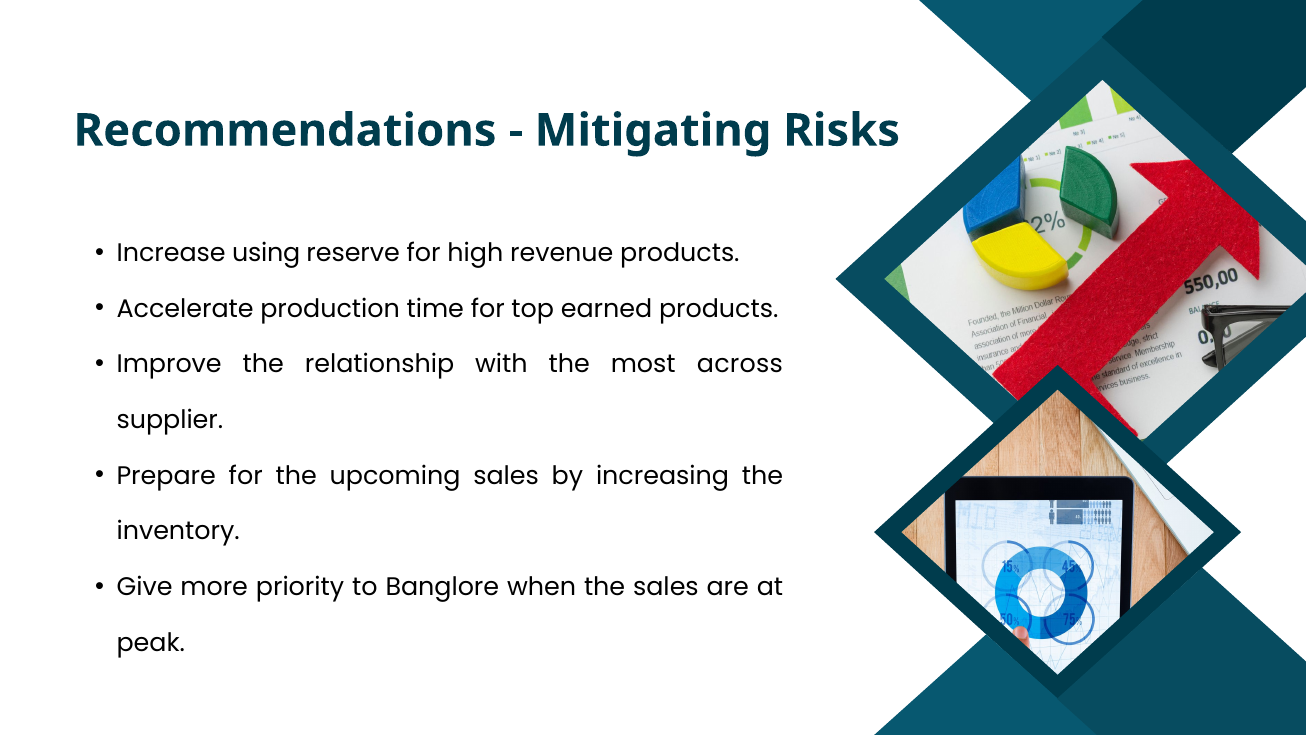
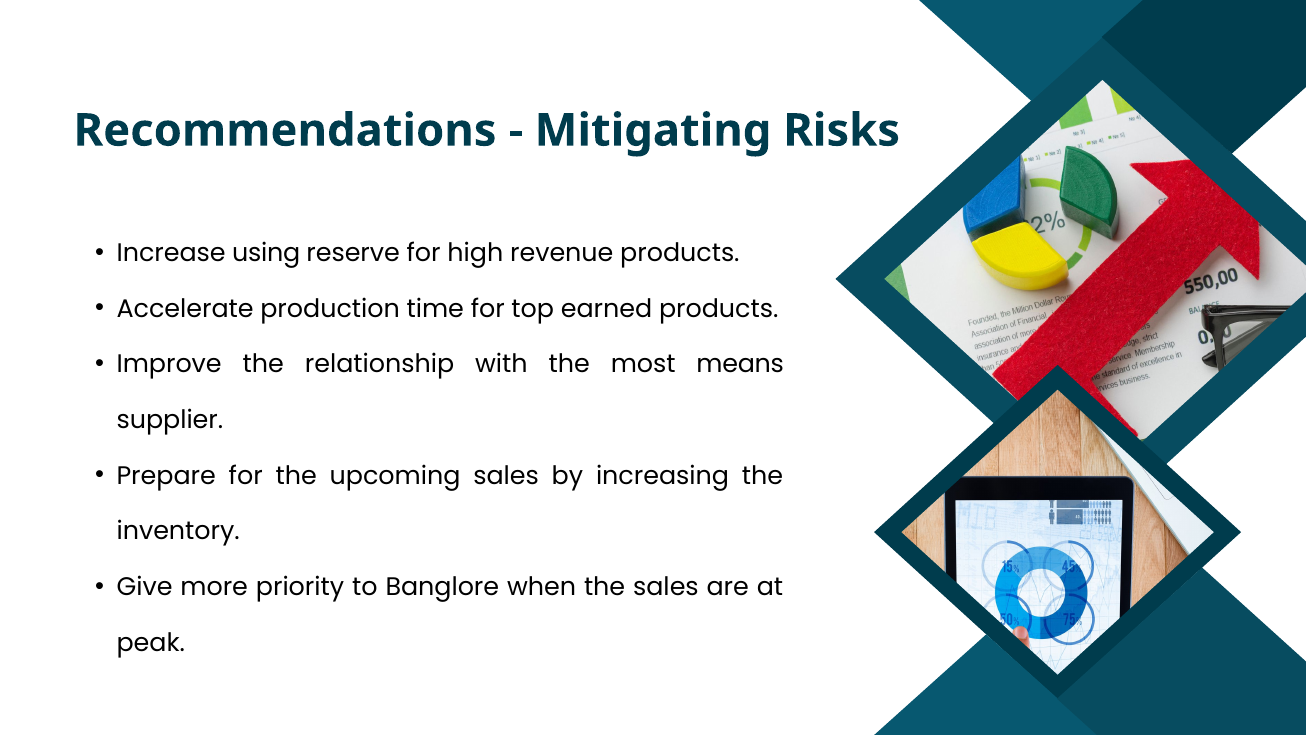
across: across -> means (740, 364)
